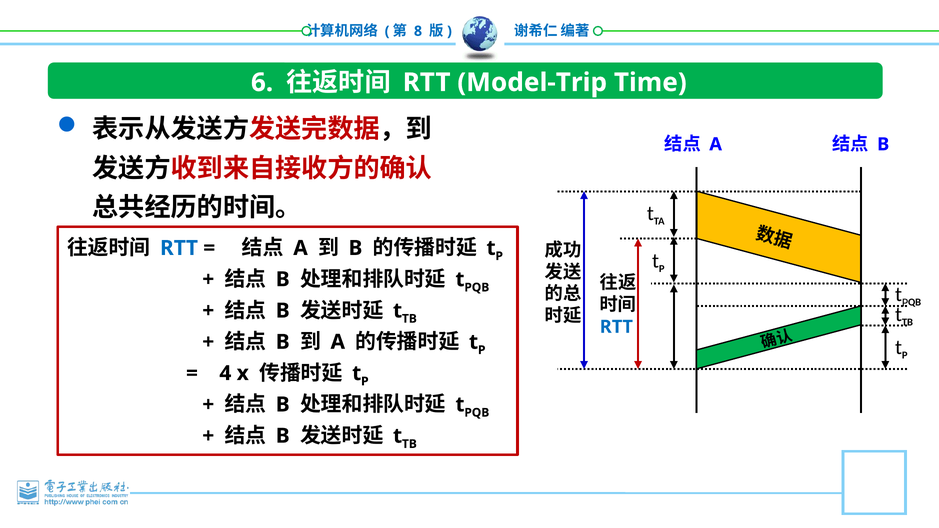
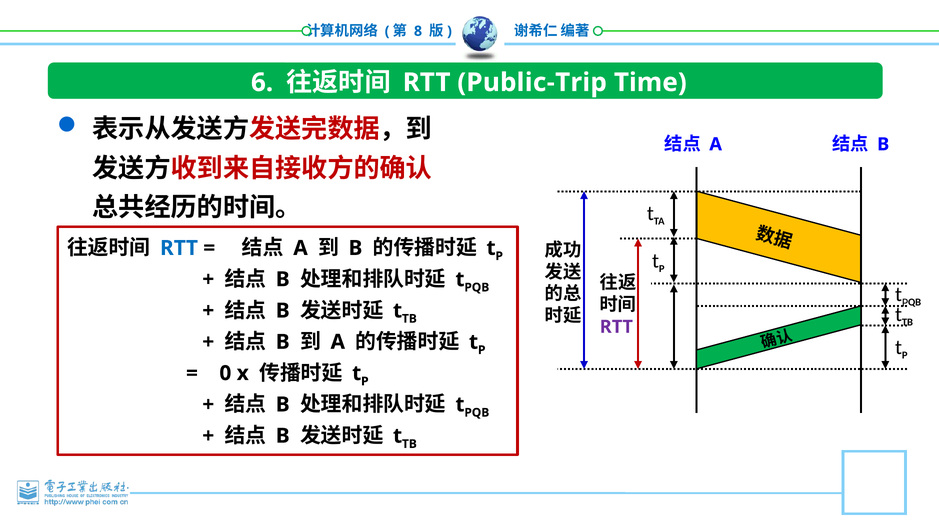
Model-Trip: Model-Trip -> Public-Trip (532, 83)
RTT colour: blue -> purple (616, 327)
4: 4 -> 0 (225, 373)
